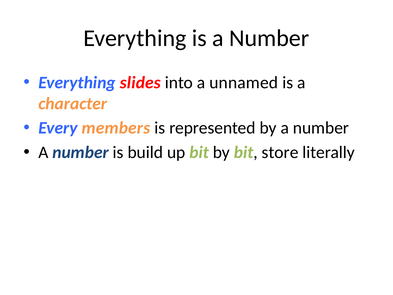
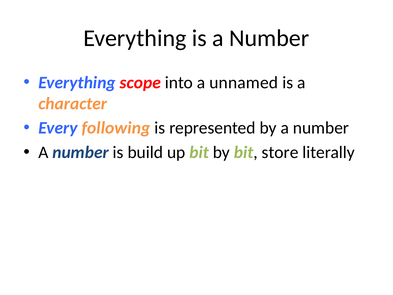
slides: slides -> scope (140, 82)
members: members -> following (116, 128)
